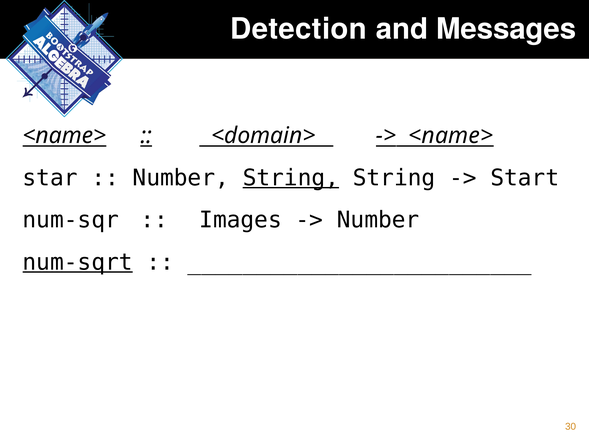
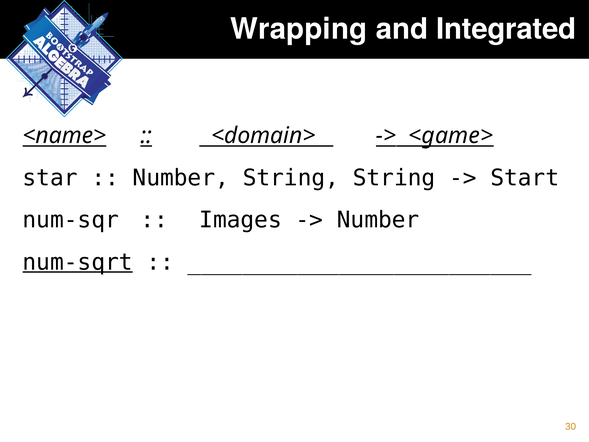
Detection: Detection -> Wrapping (299, 29)
Messages: Messages -> Integrated (506, 29)
<name>: <name> -> <game> (451, 135)
String underline: present -> none (291, 178)
